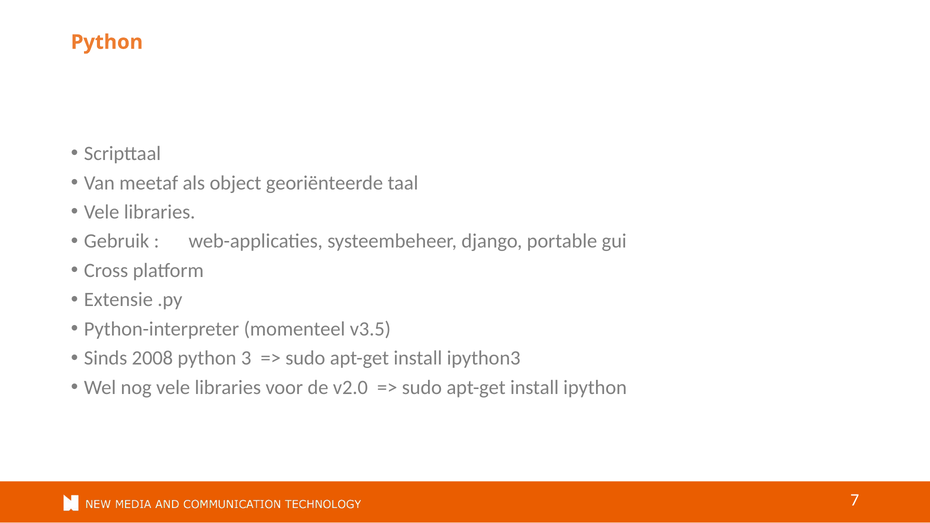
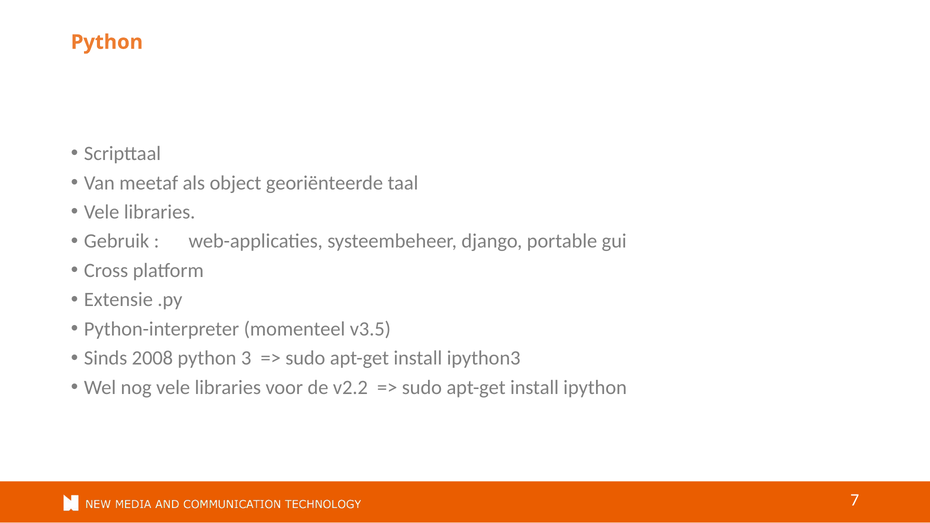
v2.0: v2.0 -> v2.2 (350, 388)
